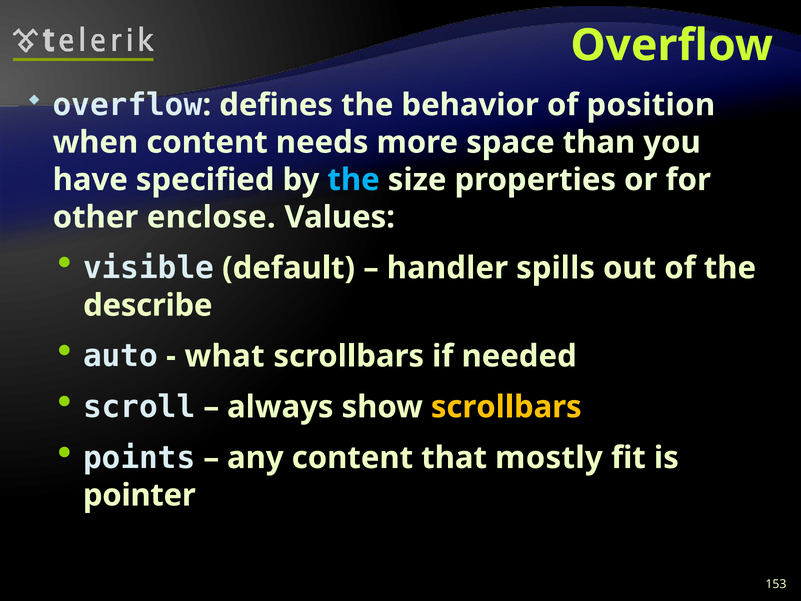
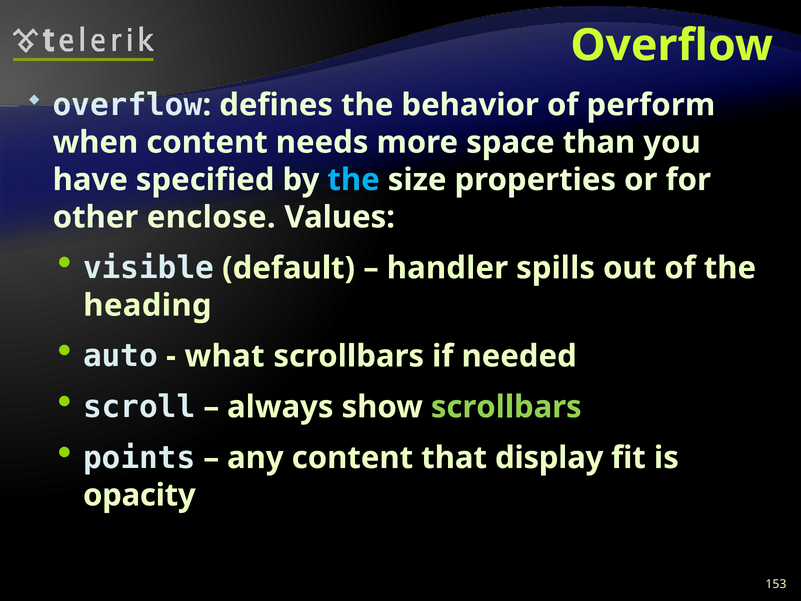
position: position -> perform (651, 105)
describe: describe -> heading (147, 305)
scrollbars colour: yellow -> light green (506, 407)
mostly: mostly -> display (549, 458)
pointer: pointer -> opacity (139, 495)
